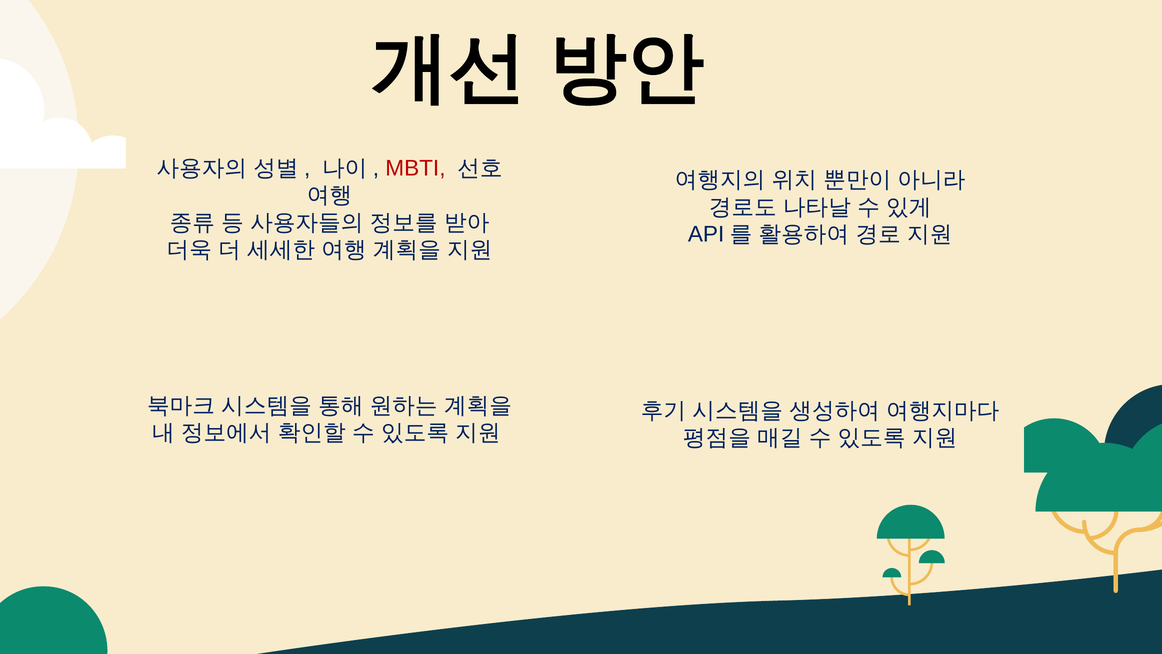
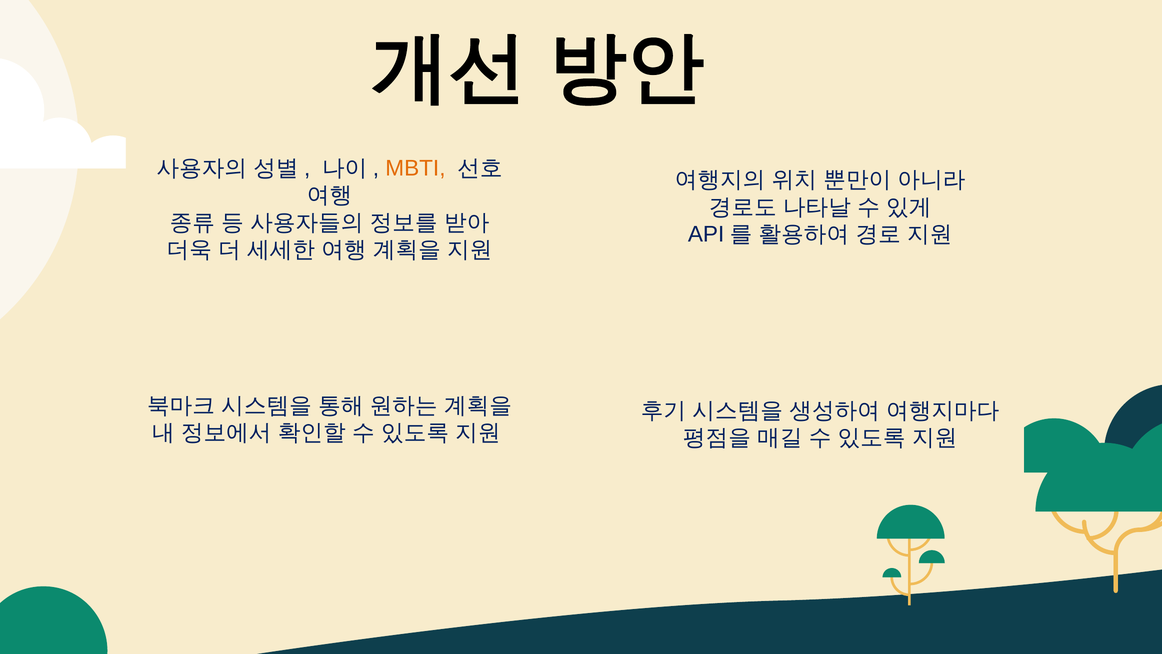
MBTI colour: red -> orange (415, 168)
